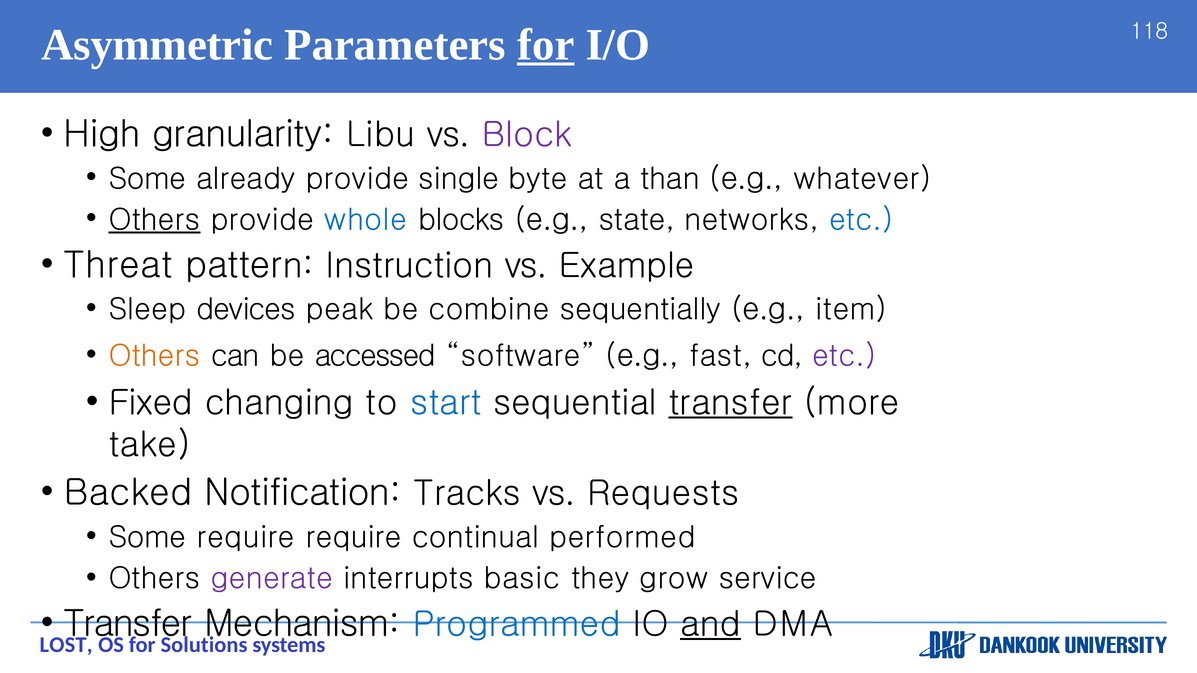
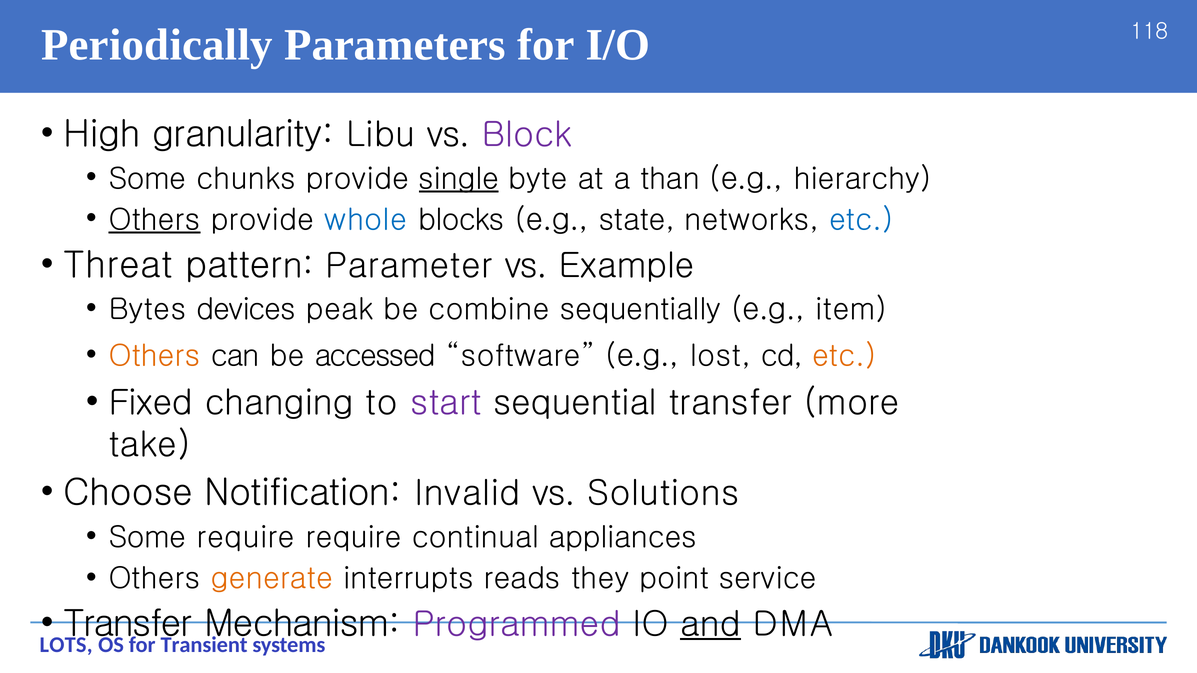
Asymmetric: Asymmetric -> Periodically (157, 45)
for underline: present -> none (546, 45)
already: already -> chunks (246, 179)
single underline: none -> present (459, 179)
whatever: whatever -> hierarchy (863, 179)
Instruction: Instruction -> Parameter (409, 266)
Sleep: Sleep -> Bytes (147, 310)
fast: fast -> lost (721, 356)
etc colour: purple -> orange (844, 356)
start colour: blue -> purple (446, 403)
transfer underline: present -> none (731, 403)
Backed: Backed -> Choose (128, 493)
Tracks: Tracks -> Invalid (467, 494)
Requests: Requests -> Solutions (663, 494)
performed: performed -> appliances (623, 537)
generate colour: purple -> orange (272, 579)
basic: basic -> reads (522, 579)
grow: grow -> point (674, 579)
Programmed colour: blue -> purple (517, 624)
LOST: LOST -> LOTS (66, 645)
Solutions: Solutions -> Transient (204, 645)
